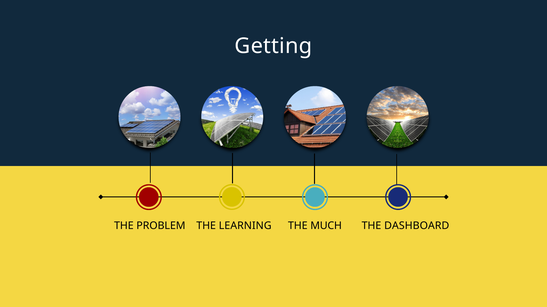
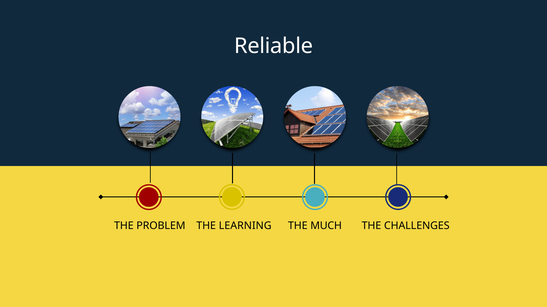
Getting: Getting -> Reliable (274, 46)
DASHBOARD: DASHBOARD -> CHALLENGES (417, 226)
